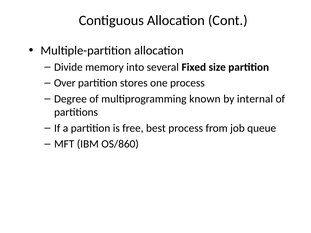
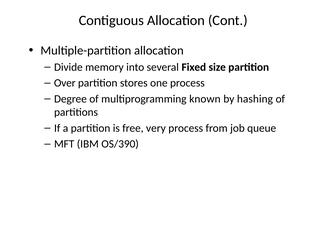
internal: internal -> hashing (255, 99)
best: best -> very (156, 128)
OS/860: OS/860 -> OS/390 (120, 144)
